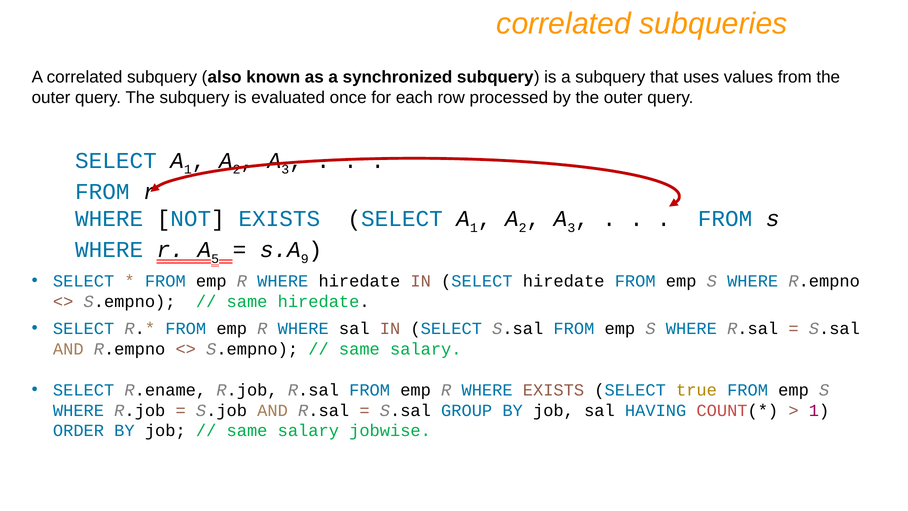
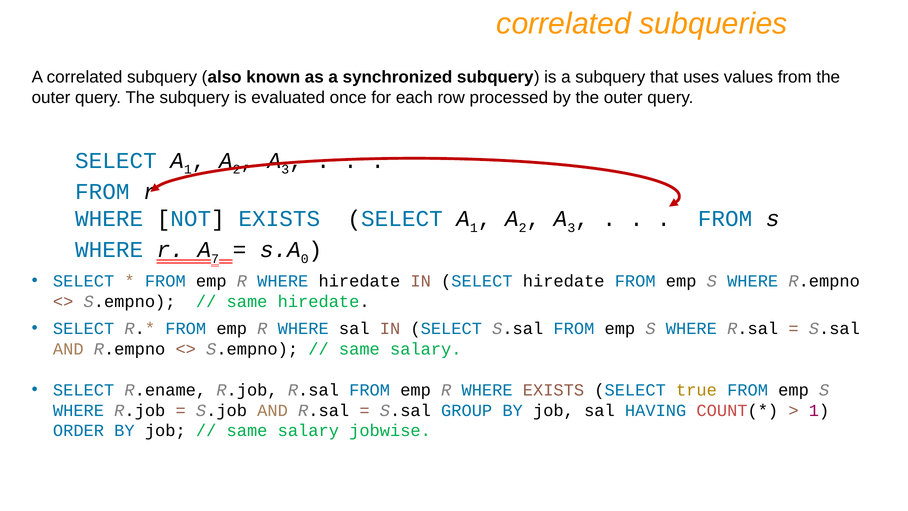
5: 5 -> 7 (215, 259)
9: 9 -> 0 (305, 259)
